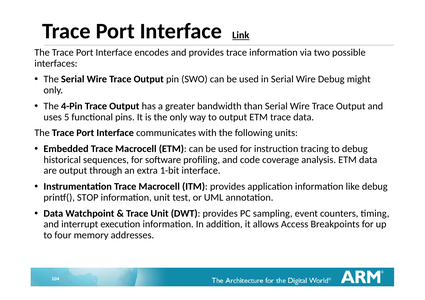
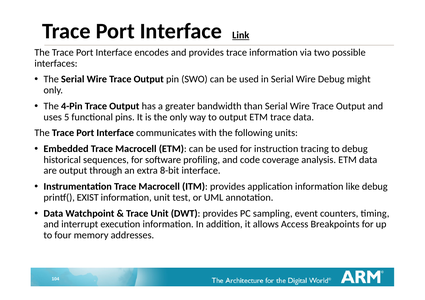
1-bit: 1-bit -> 8-bit (170, 171)
STOP: STOP -> EXIST (88, 198)
